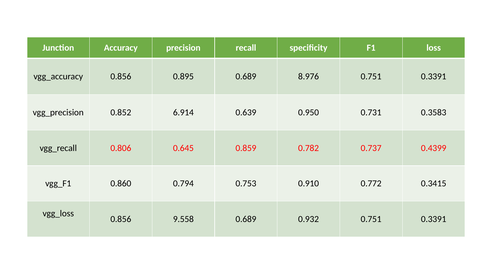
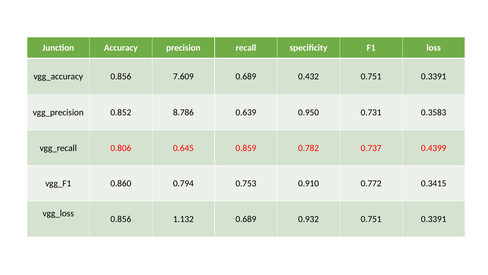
0.895: 0.895 -> 7.609 (183, 76)
8.976: 8.976 -> 0.432 (309, 76)
6.914: 6.914 -> 8.786 (183, 112)
9.558: 9.558 -> 1.132 (183, 219)
